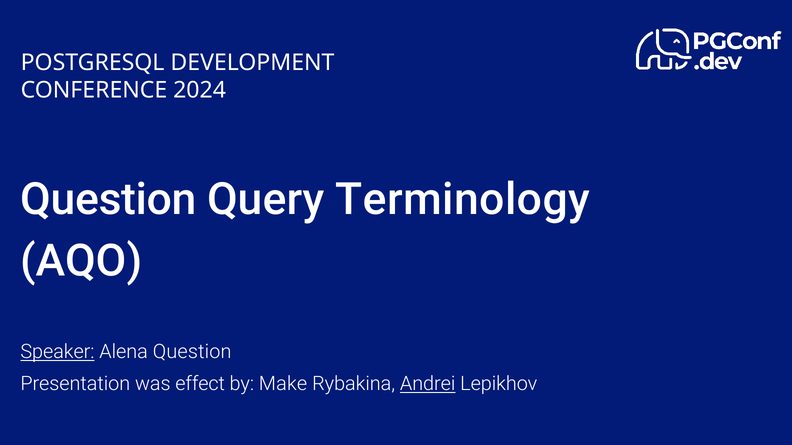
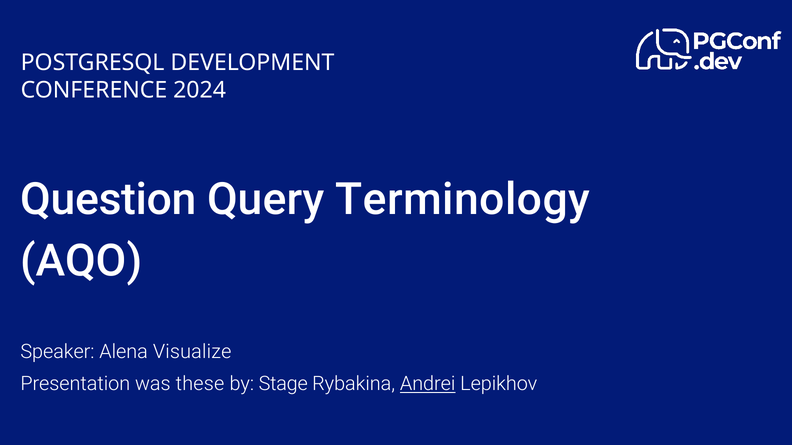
Speaker underline: present -> none (57, 352)
Alena Question: Question -> Visualize (192, 352)
effect: effect -> these (200, 384)
Make: Make -> Stage (283, 384)
